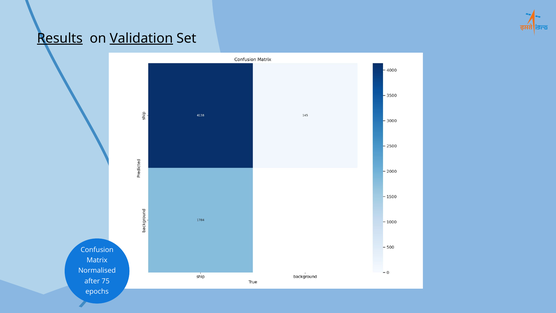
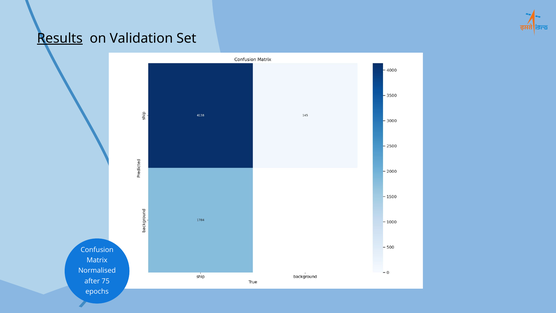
Validation underline: present -> none (141, 38)
